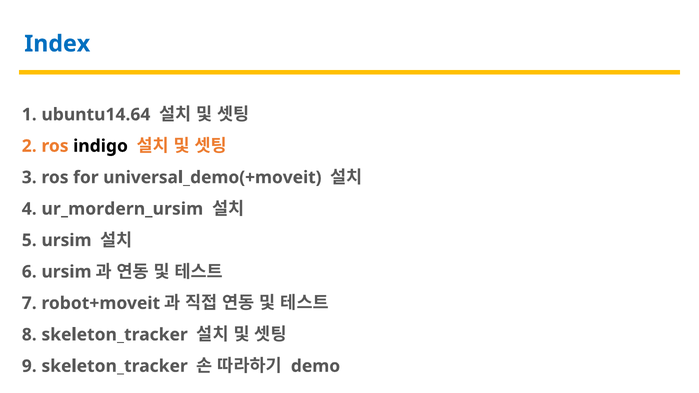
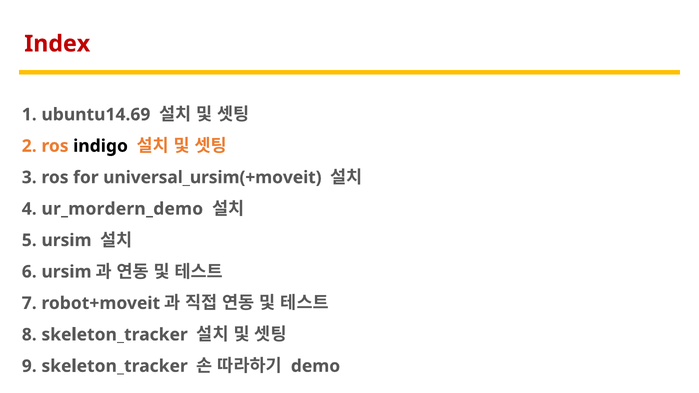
Index colour: blue -> red (57, 44)
ubuntu14.64: ubuntu14.64 -> ubuntu14.69 (96, 115)
universal_demo(+moveit: universal_demo(+moveit -> universal_ursim(+moveit (212, 178)
ur_mordern_ursim: ur_mordern_ursim -> ur_mordern_demo (122, 209)
